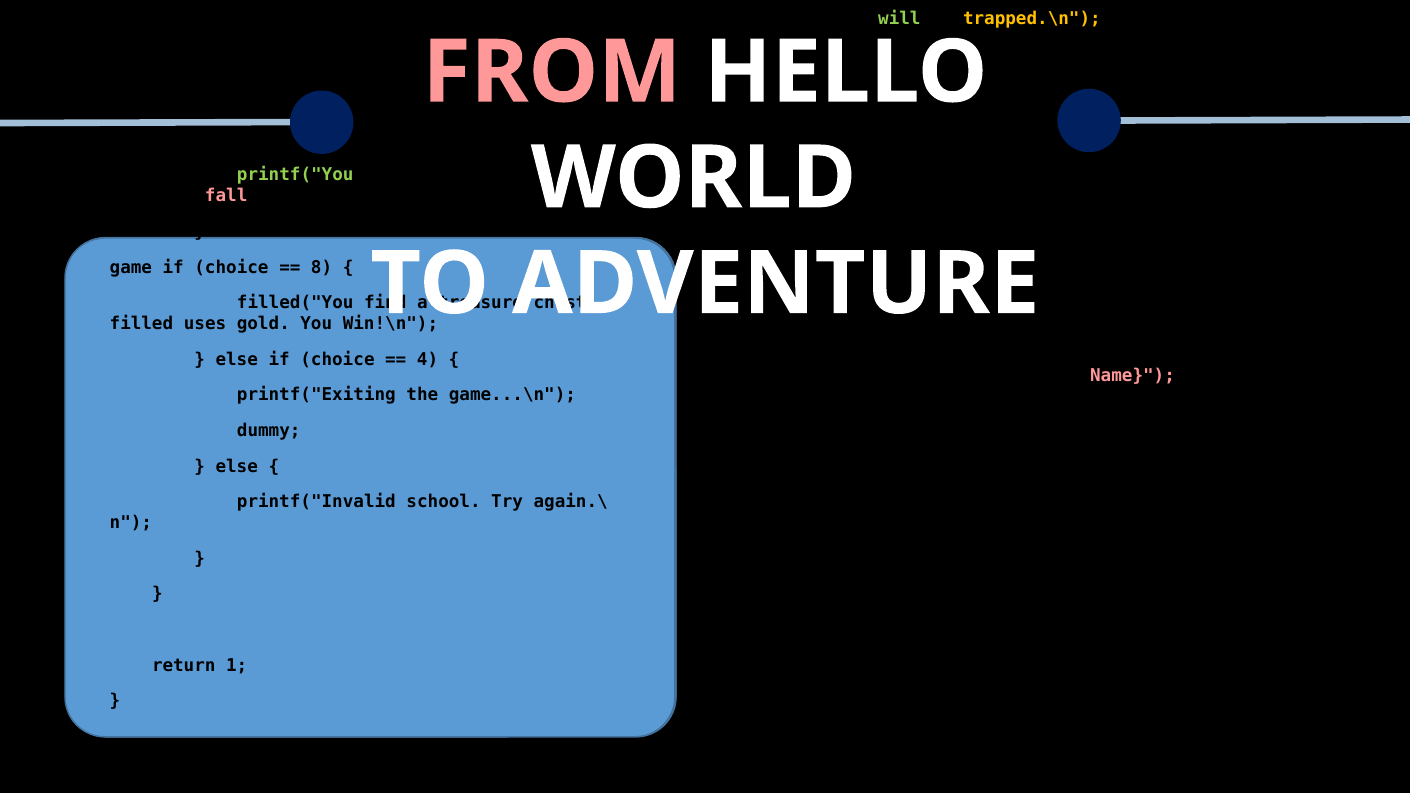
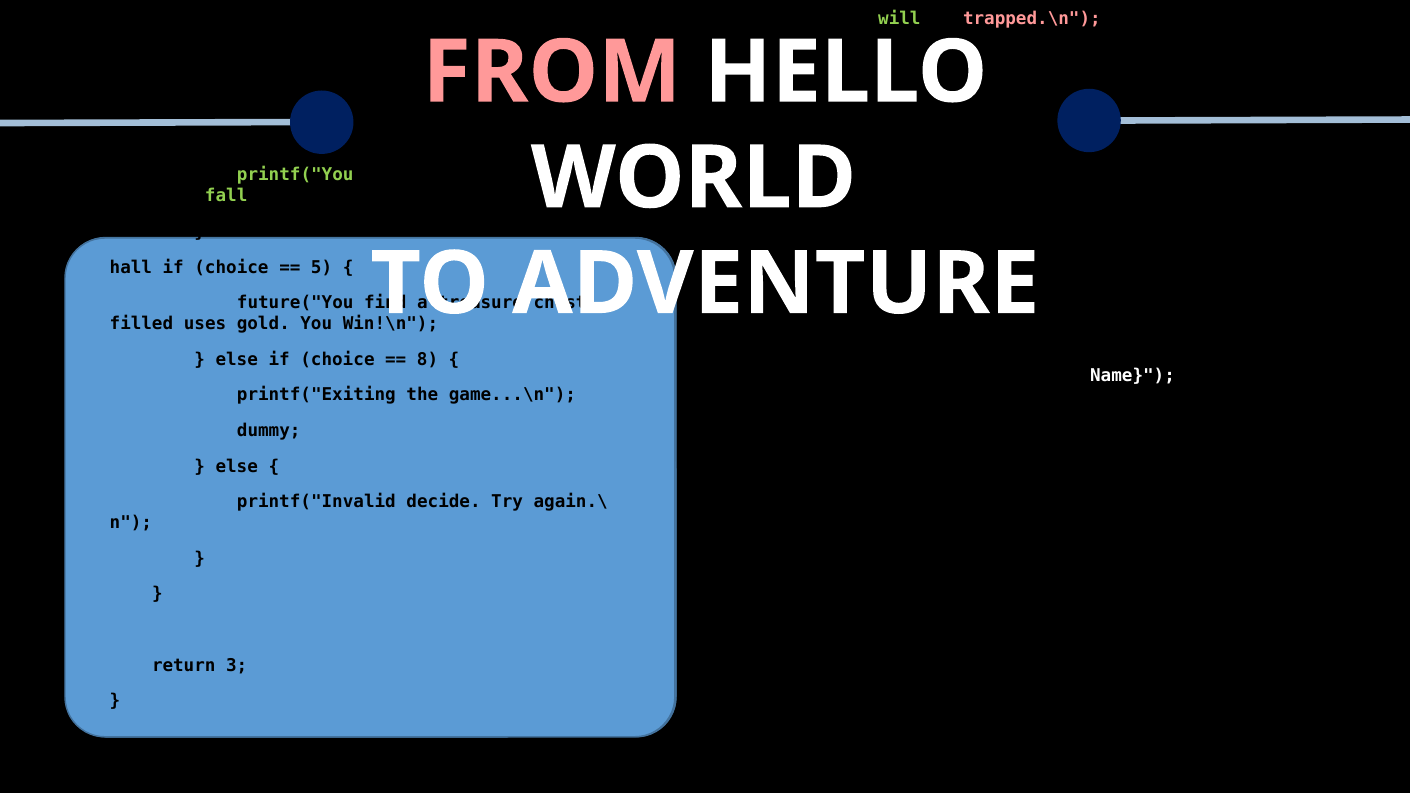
trapped.\n colour: yellow -> pink (1032, 19)
fall colour: pink -> light green (226, 196)
game: game -> hall (131, 267)
8: 8 -> 5 (322, 267)
filled("You: filled("You -> future("You (295, 303)
4: 4 -> 8 (428, 359)
Name colour: pink -> white (1133, 375)
school: school -> decide (444, 502)
return 1: 1 -> 3 (237, 666)
